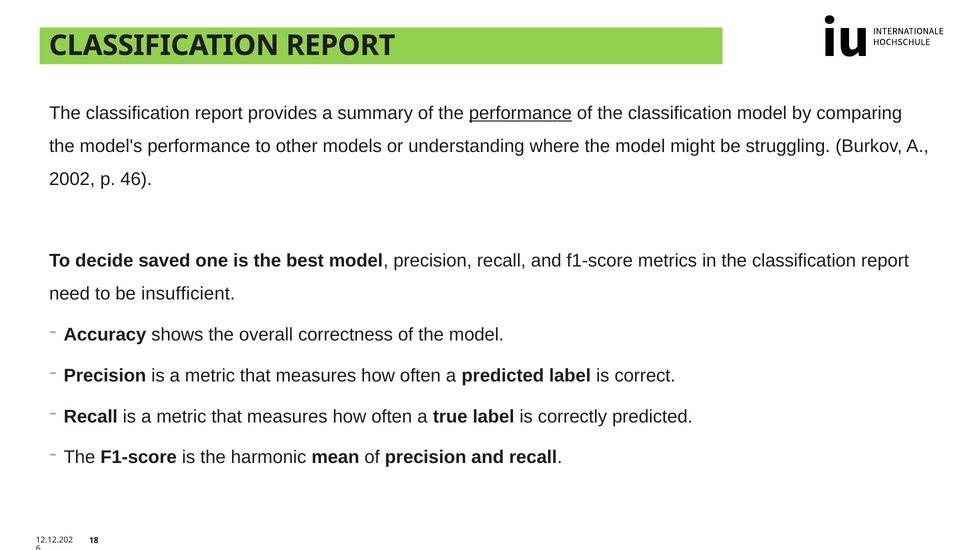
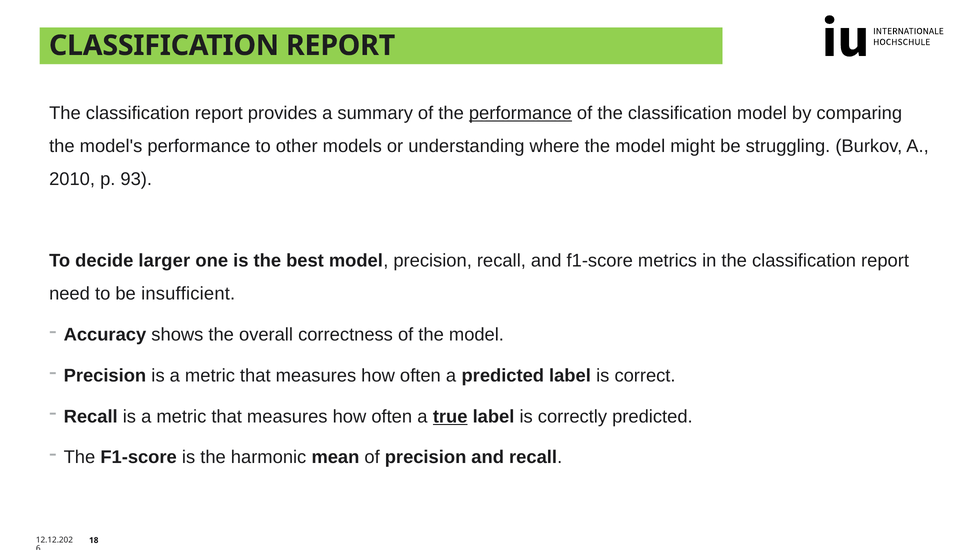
2002: 2002 -> 2010 (72, 179)
46: 46 -> 93 (136, 179)
saved: saved -> larger (164, 261)
true underline: none -> present (450, 417)
